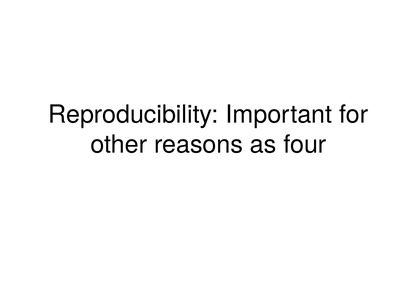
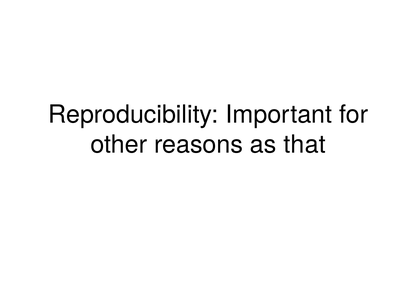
four: four -> that (305, 144)
